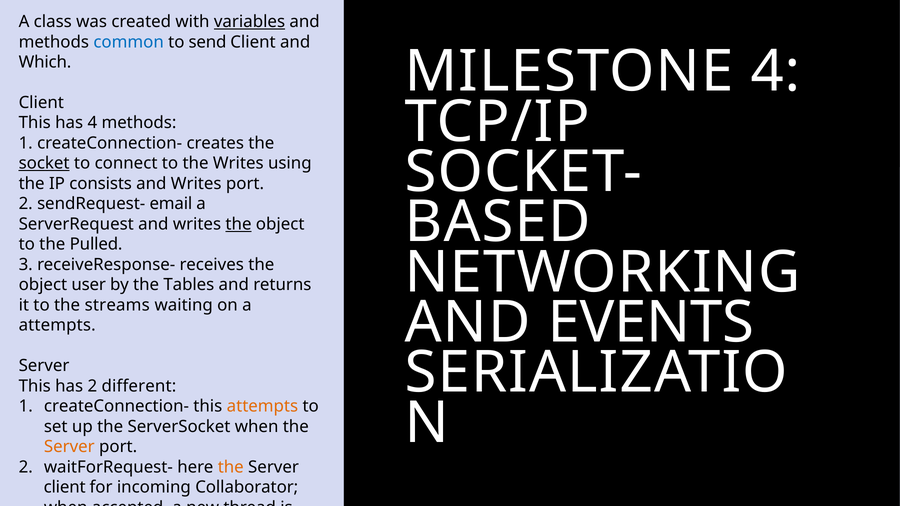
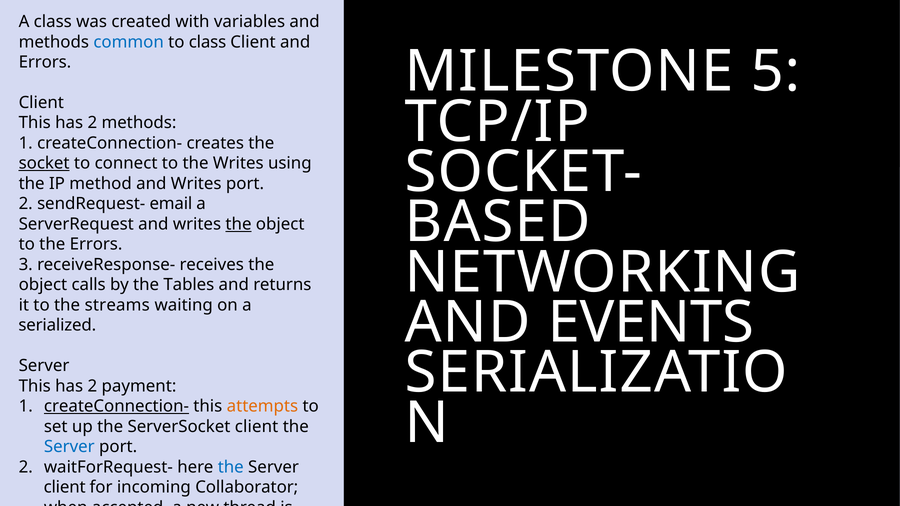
variables underline: present -> none (250, 22)
to send: send -> class (208, 42)
MILESTONE 4: 4 -> 5 (775, 72)
Which: Which -> Errors (45, 62)
4: 4 -> 2 (92, 123)
consists: consists -> method (101, 184)
the Pulled: Pulled -> Errors (96, 244)
user: user -> calls (89, 285)
attempts: attempts -> serialized (57, 325)
different: different -> payment (139, 386)
createConnection- underline: none -> present (116, 406)
ServerSocket when: when -> client (257, 427)
Server colour: orange -> blue (69, 447)
the colour: orange -> blue (231, 467)
